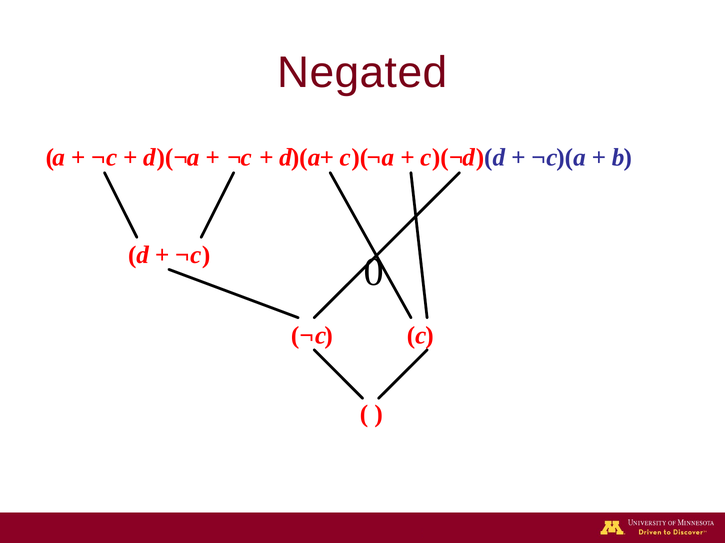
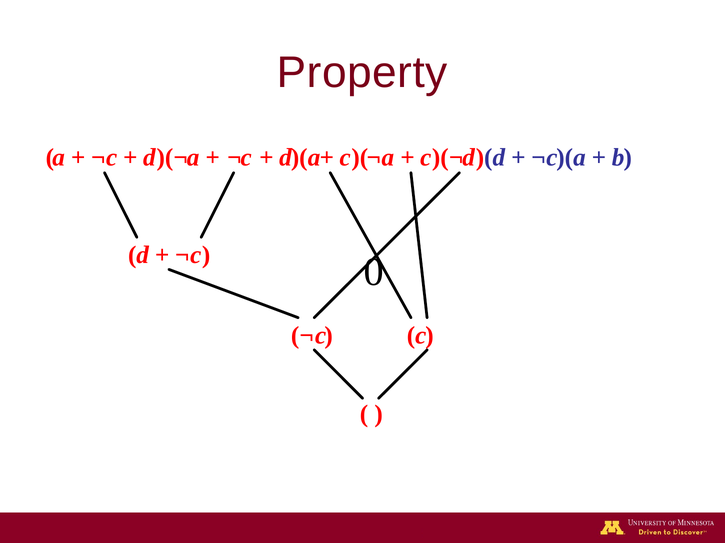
Negated: Negated -> Property (362, 73)
